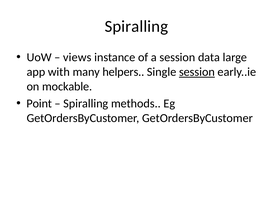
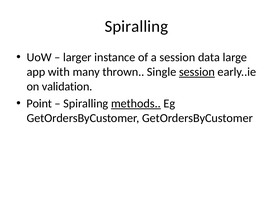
views: views -> larger (77, 57)
helpers: helpers -> thrown (123, 72)
mockable: mockable -> validation (67, 86)
methods underline: none -> present (136, 103)
